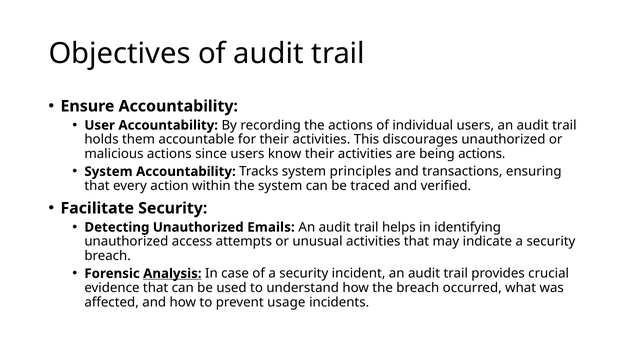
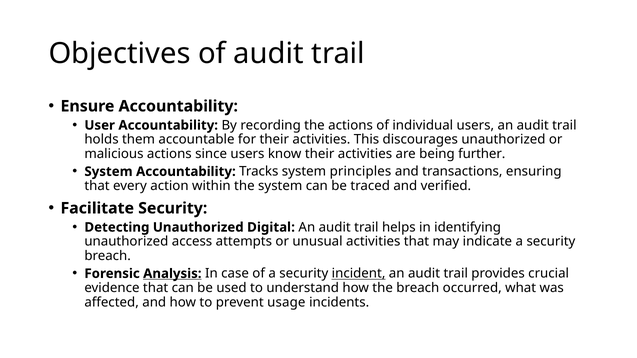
being actions: actions -> further (482, 154)
Emails: Emails -> Digital (271, 227)
incident underline: none -> present (359, 274)
